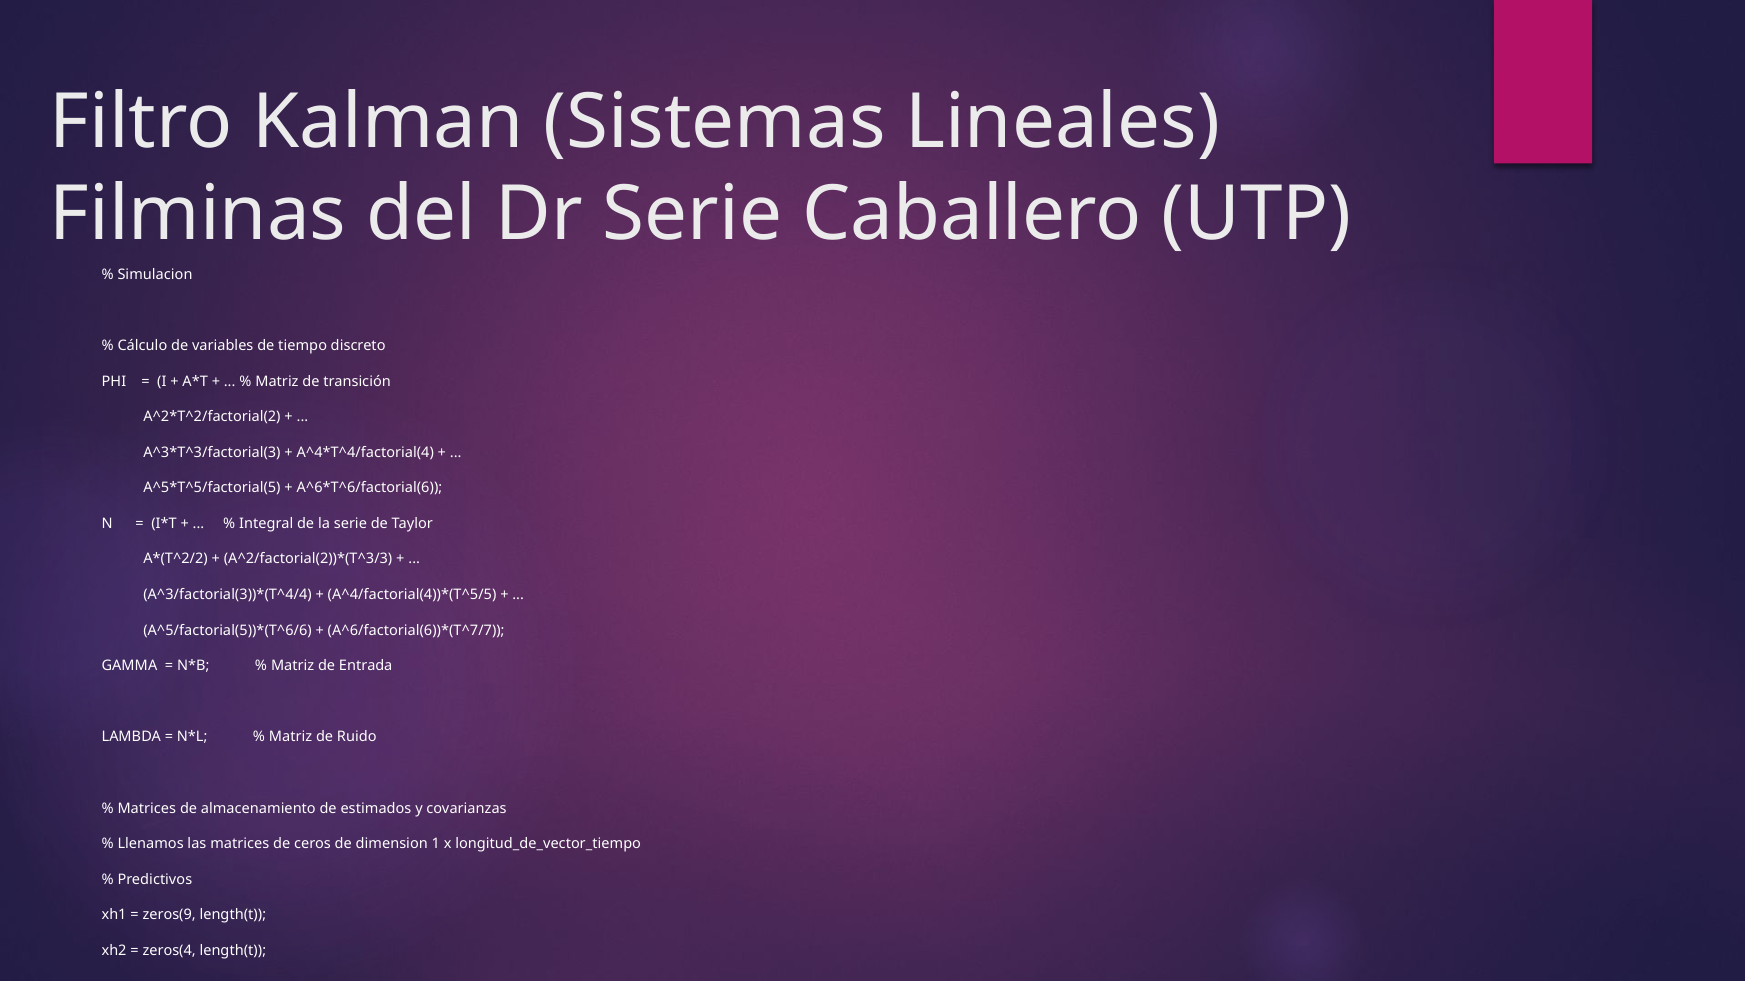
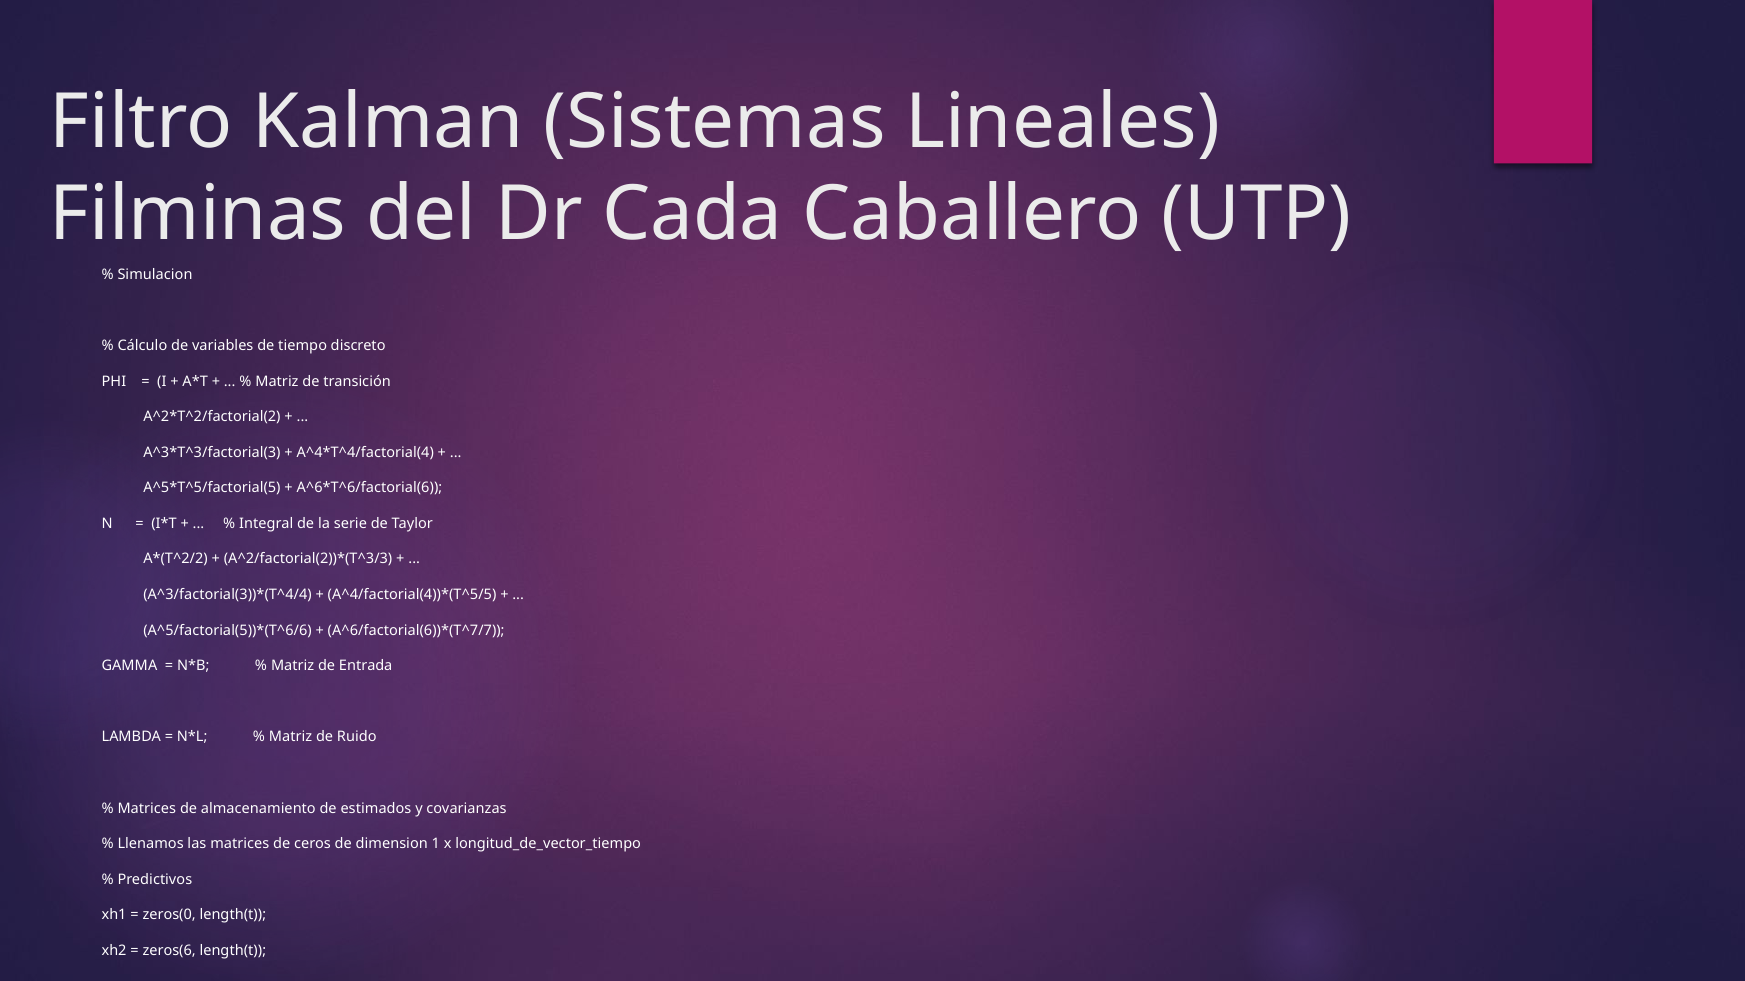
Dr Serie: Serie -> Cada (693, 214)
zeros(9: zeros(9 -> zeros(0 (169, 916)
zeros(4: zeros(4 -> zeros(6 (169, 951)
